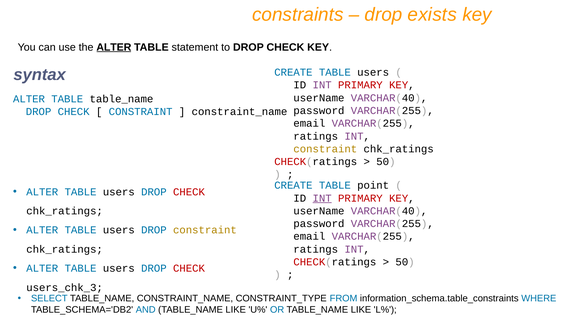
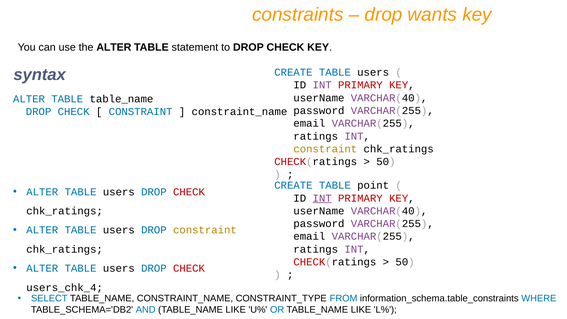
exists: exists -> wants (432, 15)
ALTER underline: present -> none (114, 47)
users_chk_3: users_chk_3 -> users_chk_4 (65, 287)
